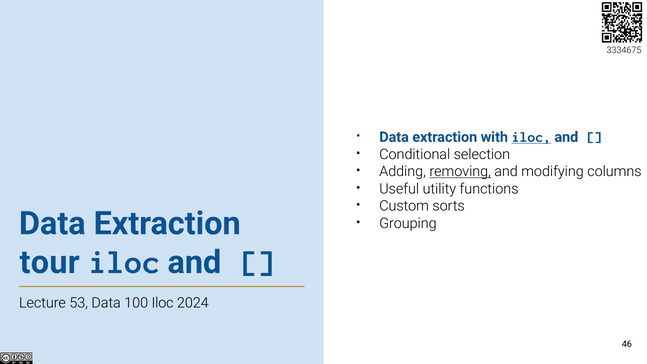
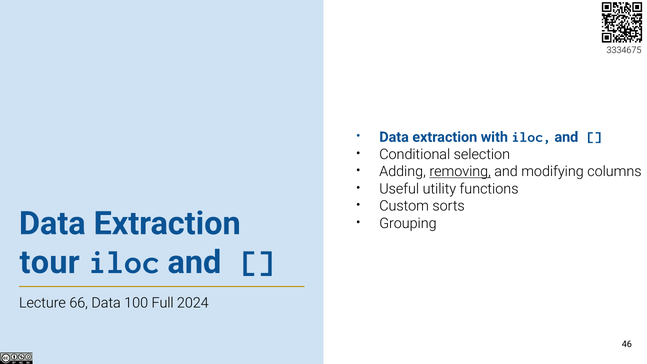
iloc underline: present -> none (531, 137)
53: 53 -> 66 (79, 303)
100 Iloc: Iloc -> Full (163, 303)
